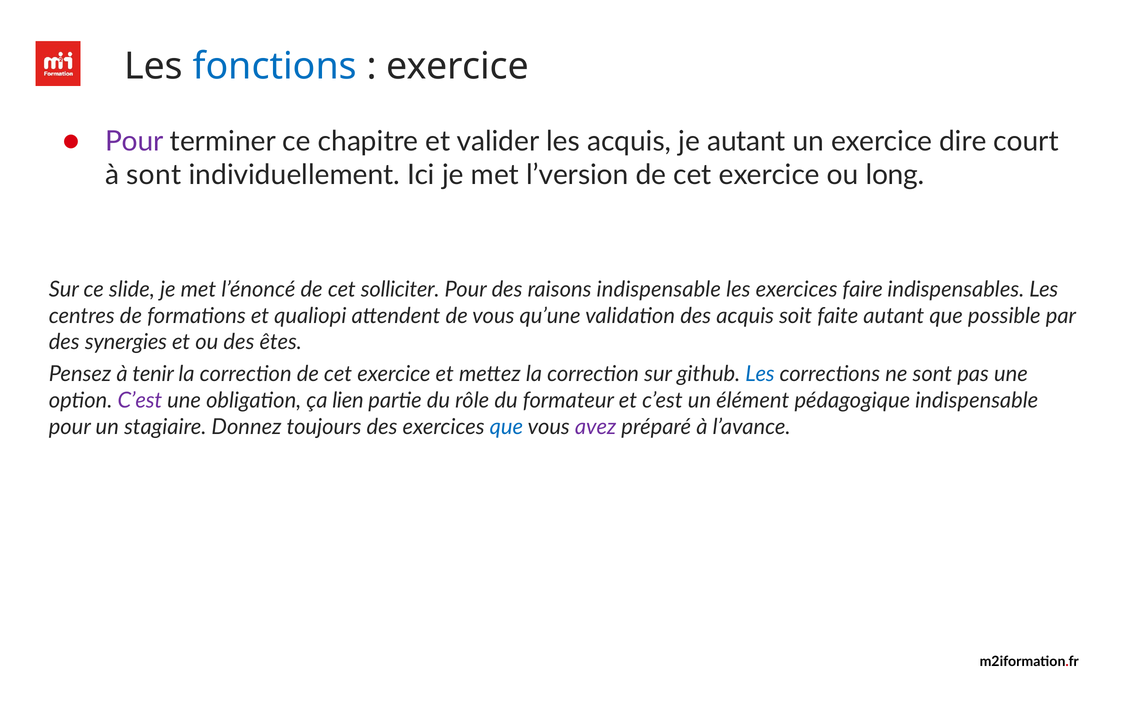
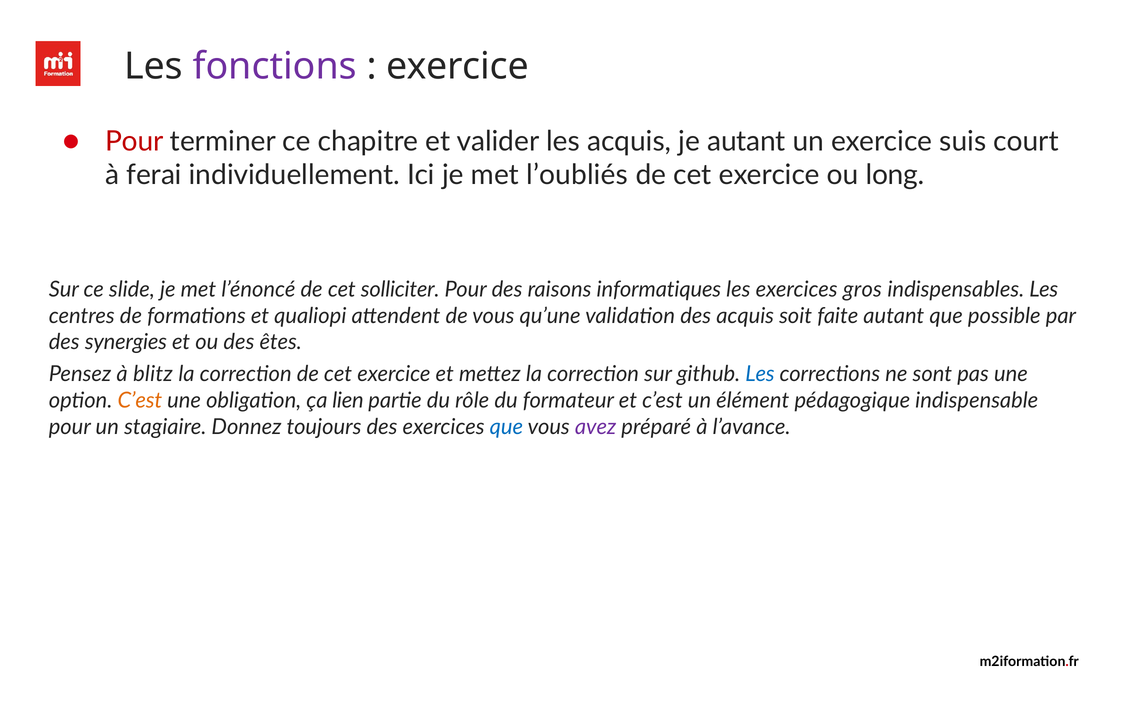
fonctions colour: blue -> purple (275, 66)
Pour colour: purple -> red (134, 141)
dire: dire -> suis (963, 141)
à sont: sont -> ferai (154, 175)
l’version: l’version -> l’oubliés (577, 175)
raisons indispensable: indispensable -> informatiques (659, 289)
faire: faire -> gros (862, 289)
tenir: tenir -> blitz (153, 374)
C’est colour: purple -> orange (140, 401)
